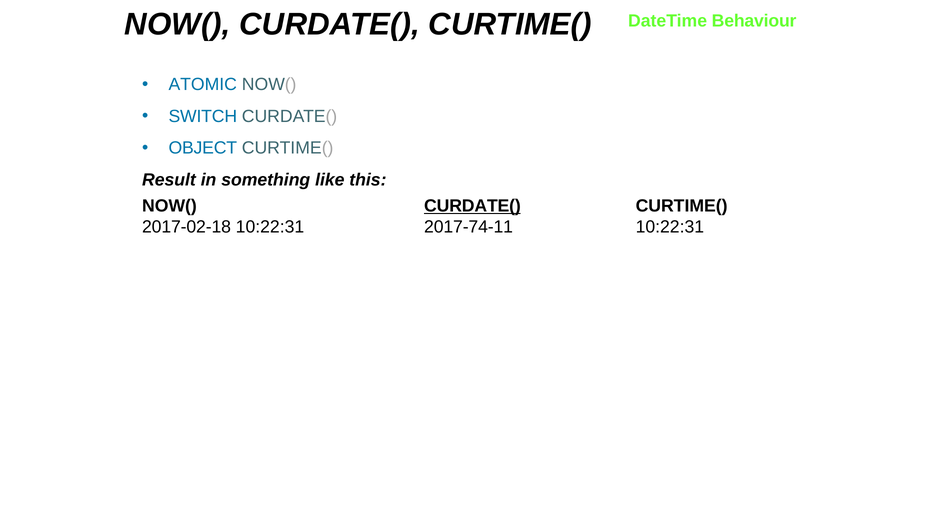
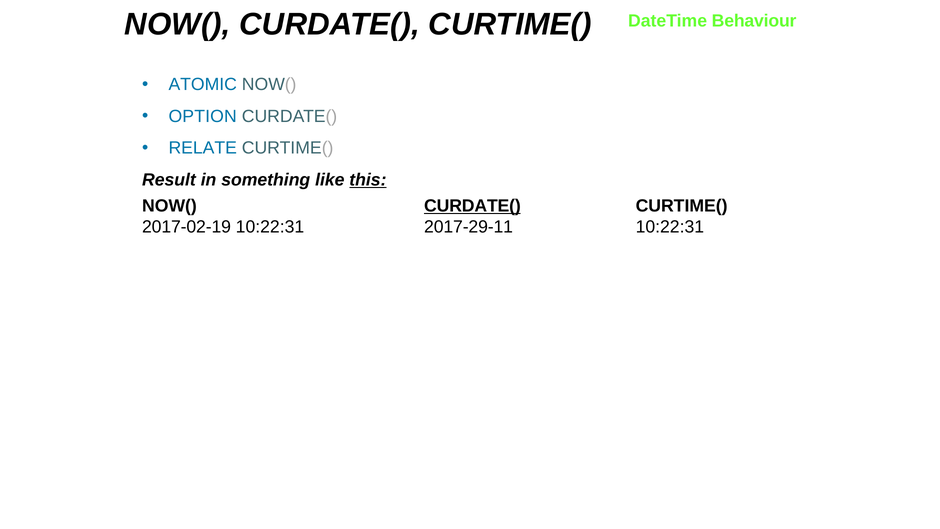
SWITCH: SWITCH -> OPTION (203, 116)
OBJECT: OBJECT -> RELATE (203, 148)
this underline: none -> present (368, 180)
2017-02-18: 2017-02-18 -> 2017-02-19 (187, 227)
2017-74-11: 2017-74-11 -> 2017-29-11 (469, 227)
